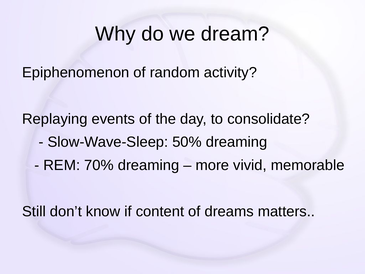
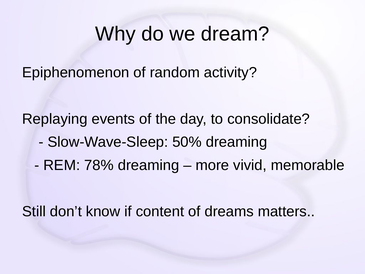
70%: 70% -> 78% (99, 165)
